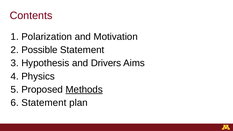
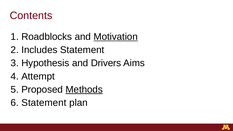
Polarization: Polarization -> Roadblocks (47, 37)
Motivation underline: none -> present (116, 37)
Possible: Possible -> Includes (39, 50)
Physics: Physics -> Attempt (38, 76)
